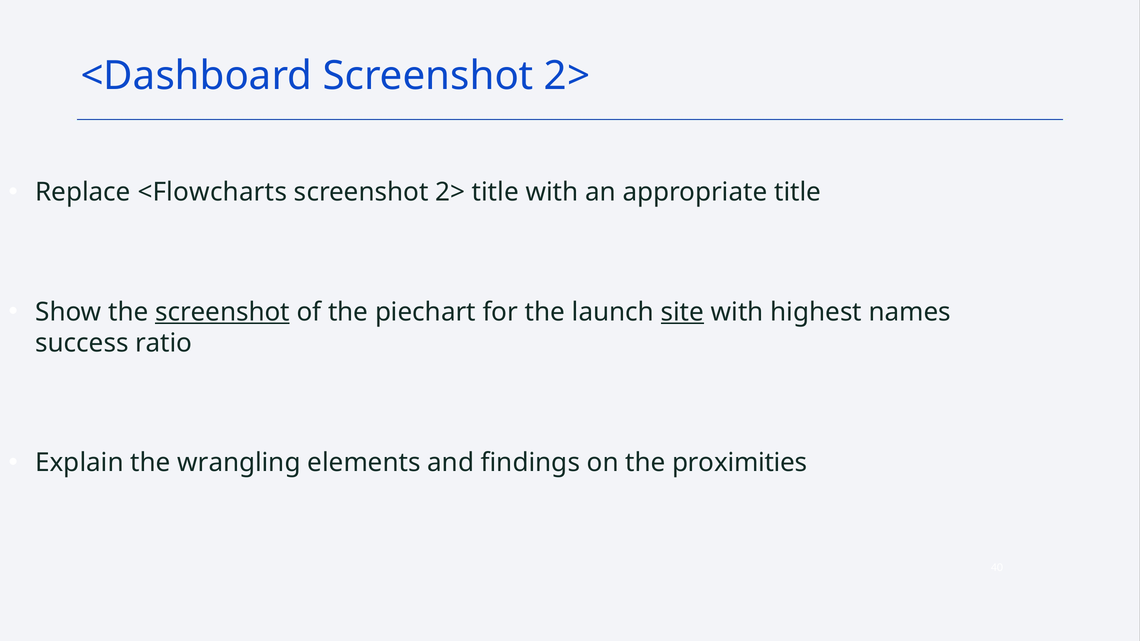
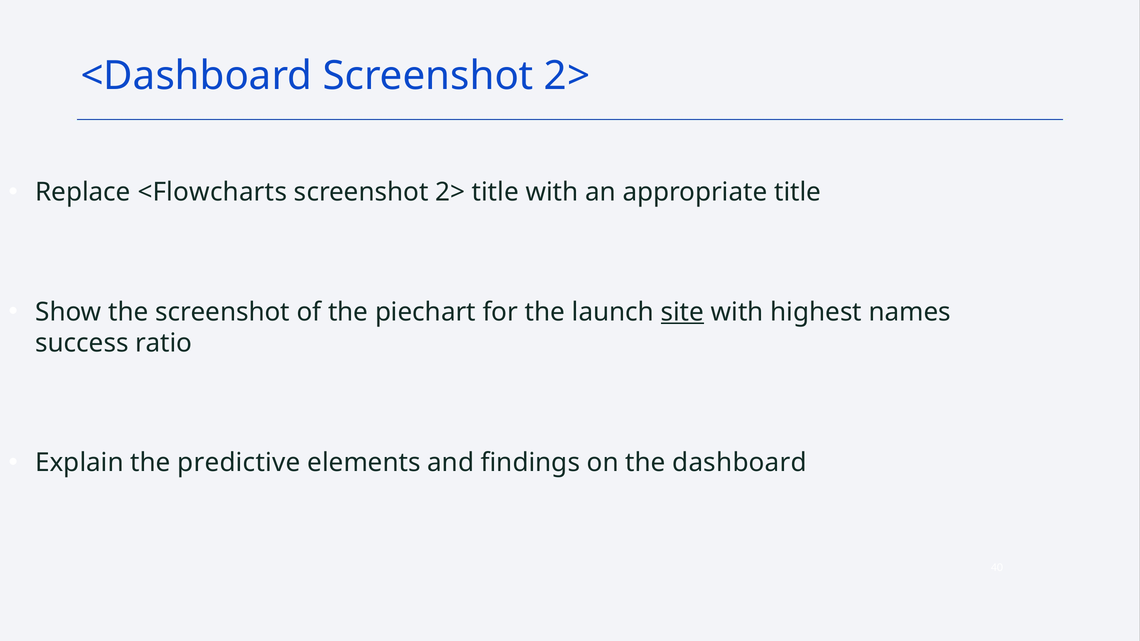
screenshot underline: present -> none (222, 312)
wrangling: wrangling -> predictive (239, 463)
proximities: proximities -> dashboard (740, 463)
